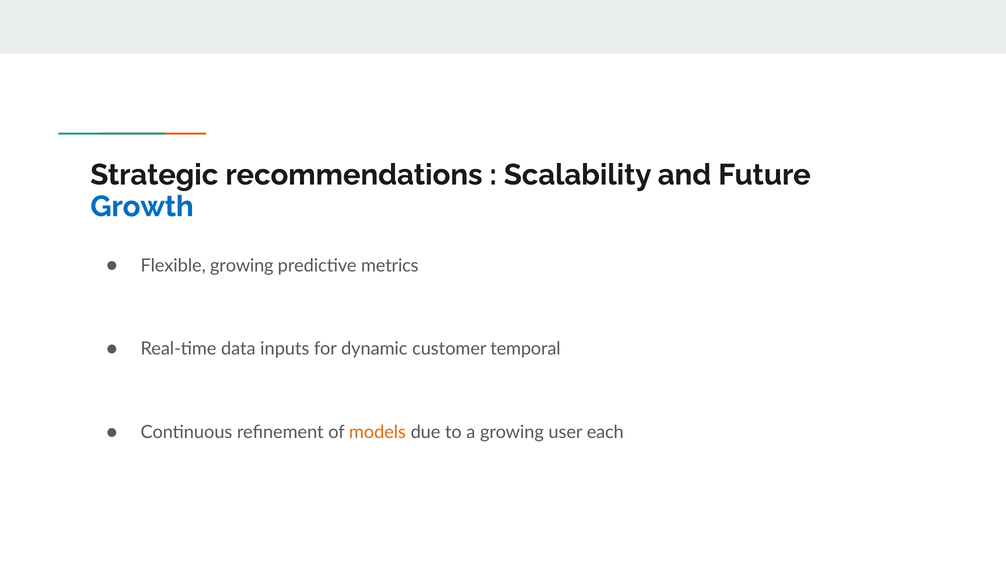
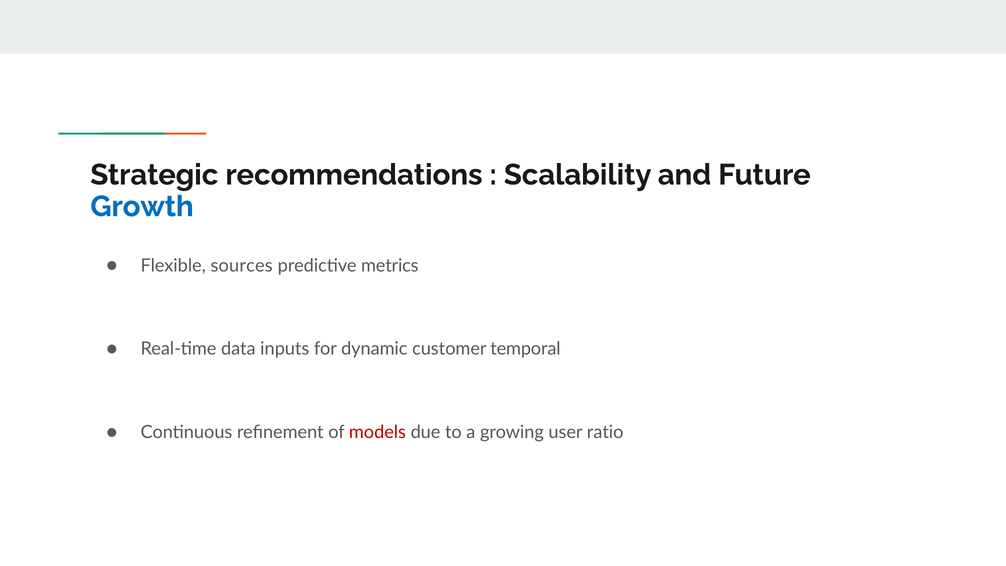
Flexible growing: growing -> sources (242, 265)
models colour: orange -> red (377, 432)
each: each -> ratio (605, 432)
